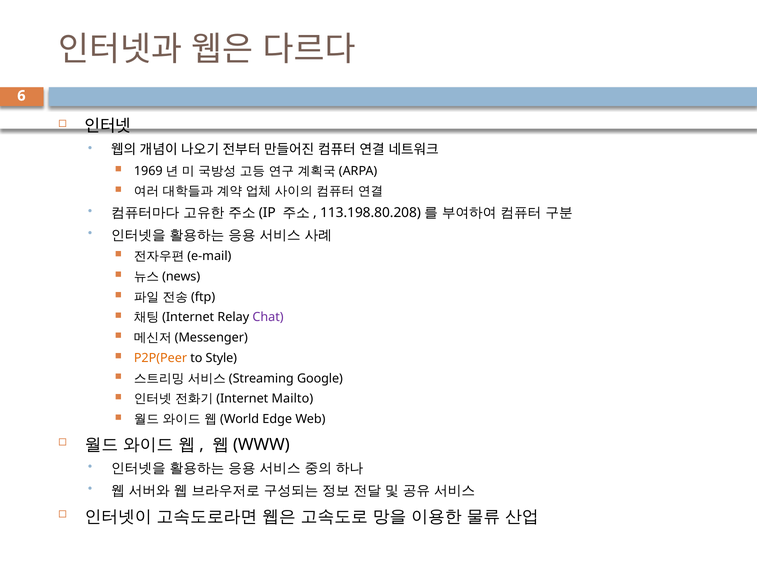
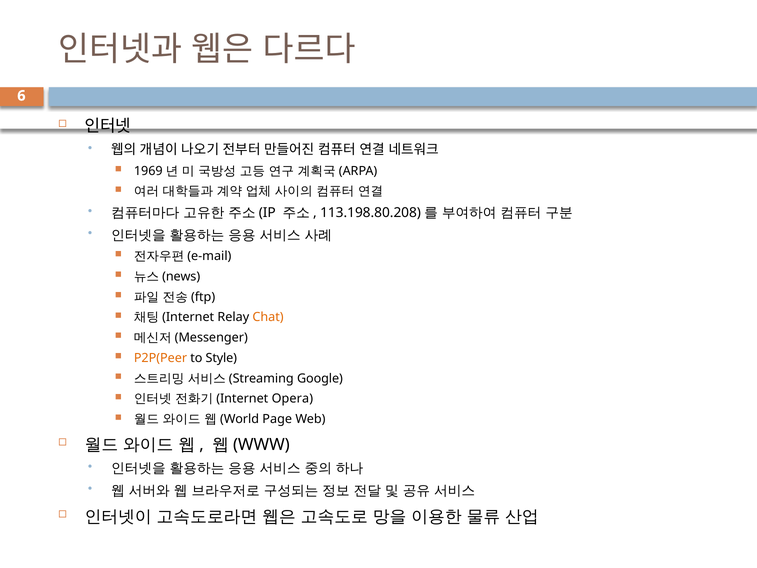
Chat colour: purple -> orange (268, 317)
Mailto: Mailto -> Opera (292, 399)
Edge: Edge -> Page (277, 419)
